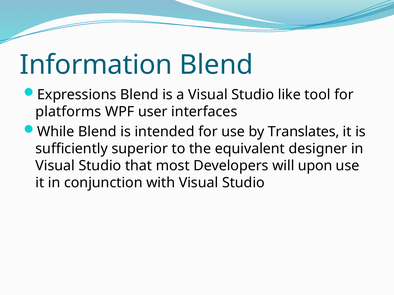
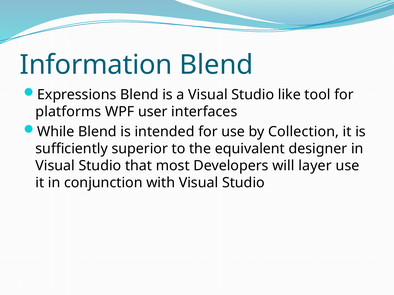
Translates: Translates -> Collection (304, 132)
upon: upon -> layer (315, 166)
